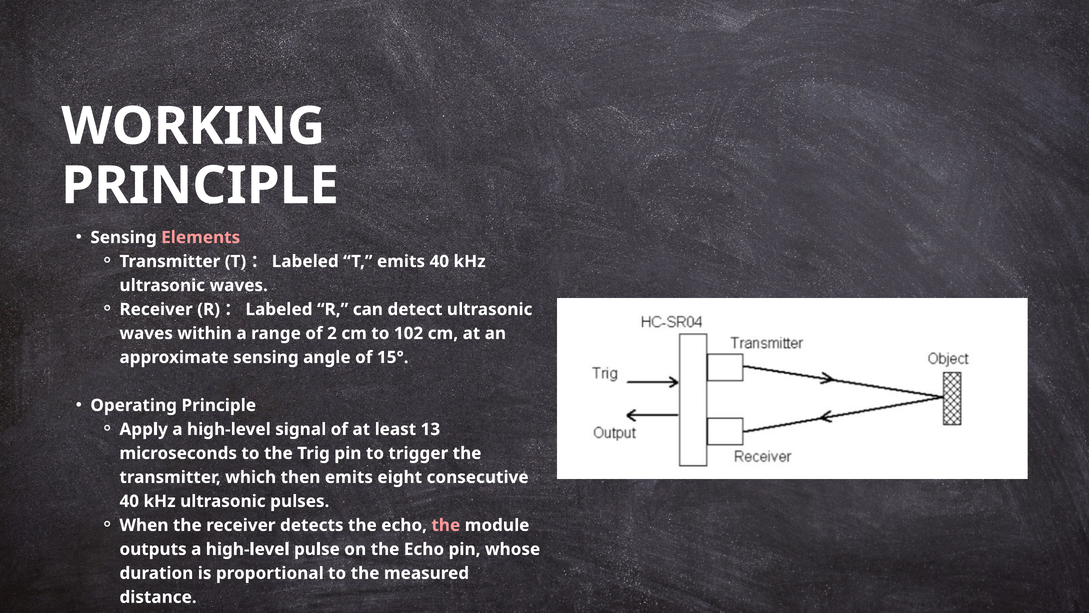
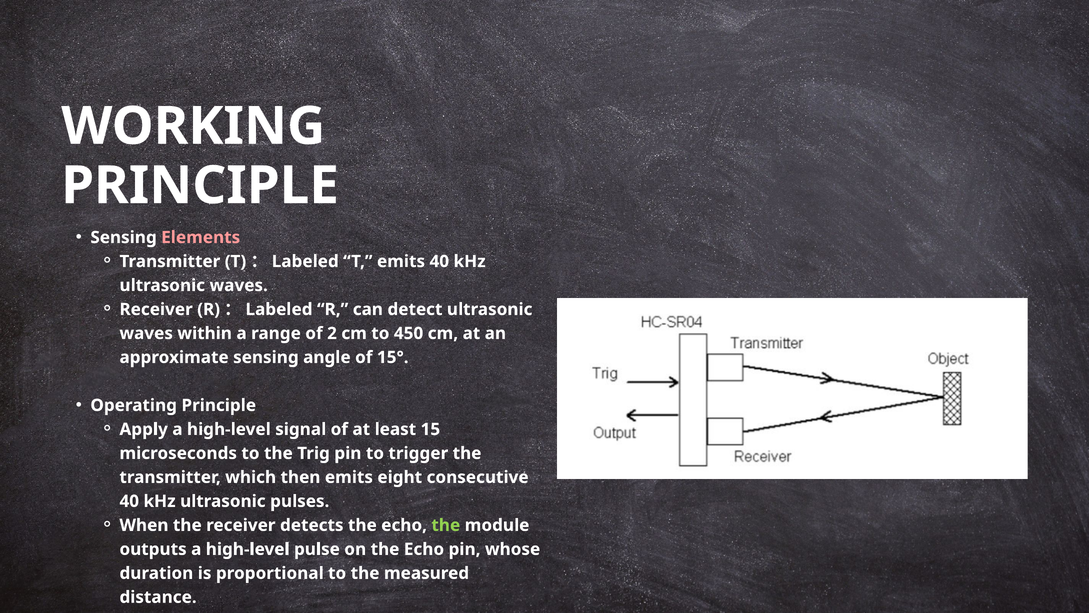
102: 102 -> 450 (409, 333)
13: 13 -> 15 (430, 429)
the colour: pink -> light green (446, 525)
